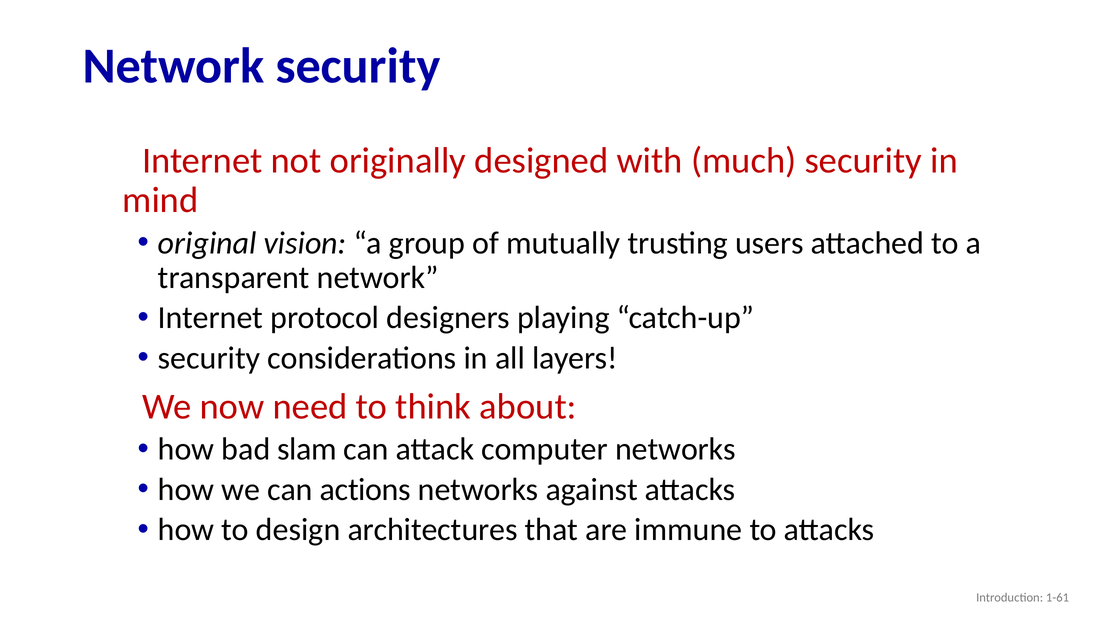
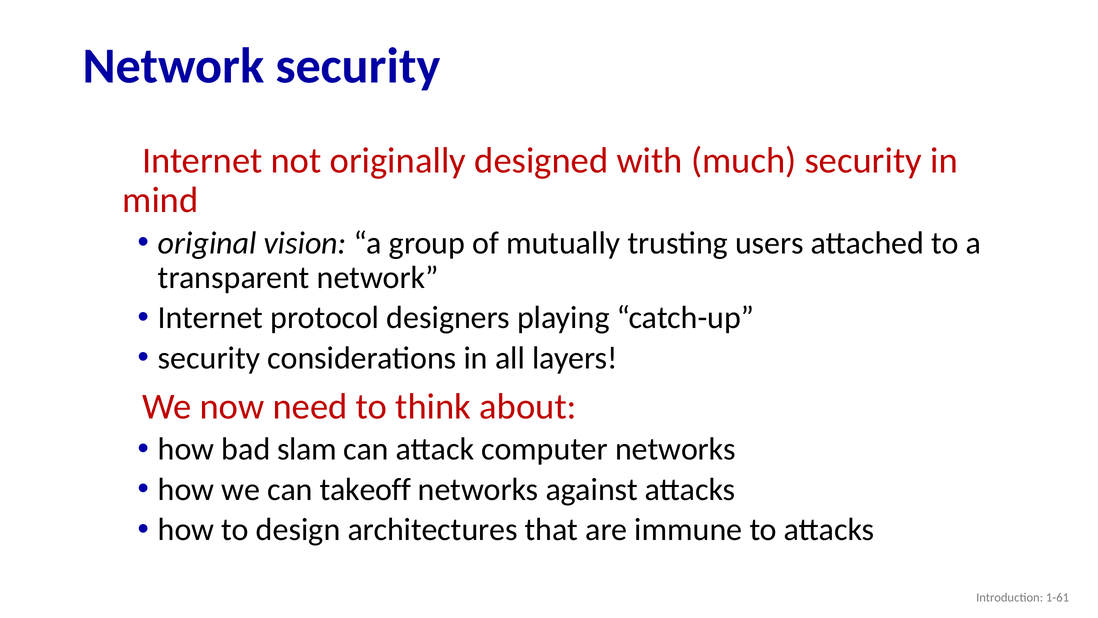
actions: actions -> takeoff (365, 489)
